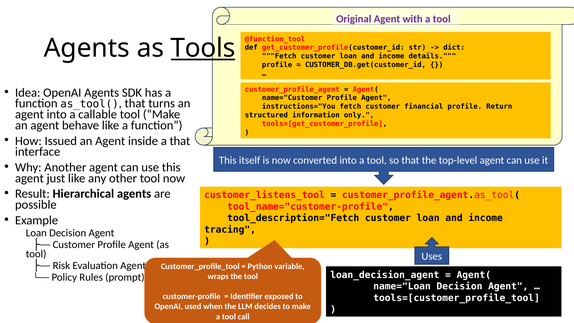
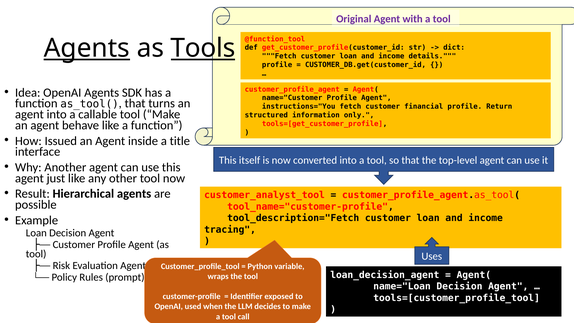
Agents underline: none -> present (87, 48)
a that: that -> title (180, 141)
customer_listens_tool: customer_listens_tool -> customer_analyst_tool (265, 195)
